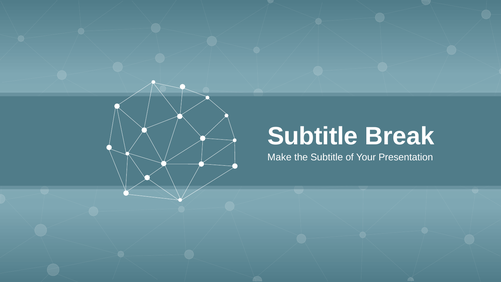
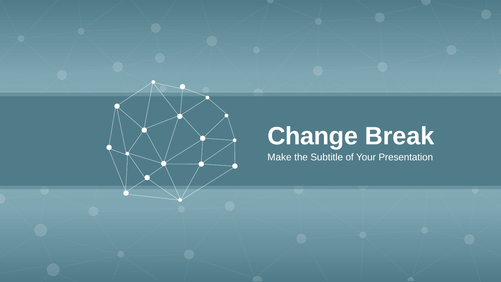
Subtitle: Subtitle -> Change (313, 136)
